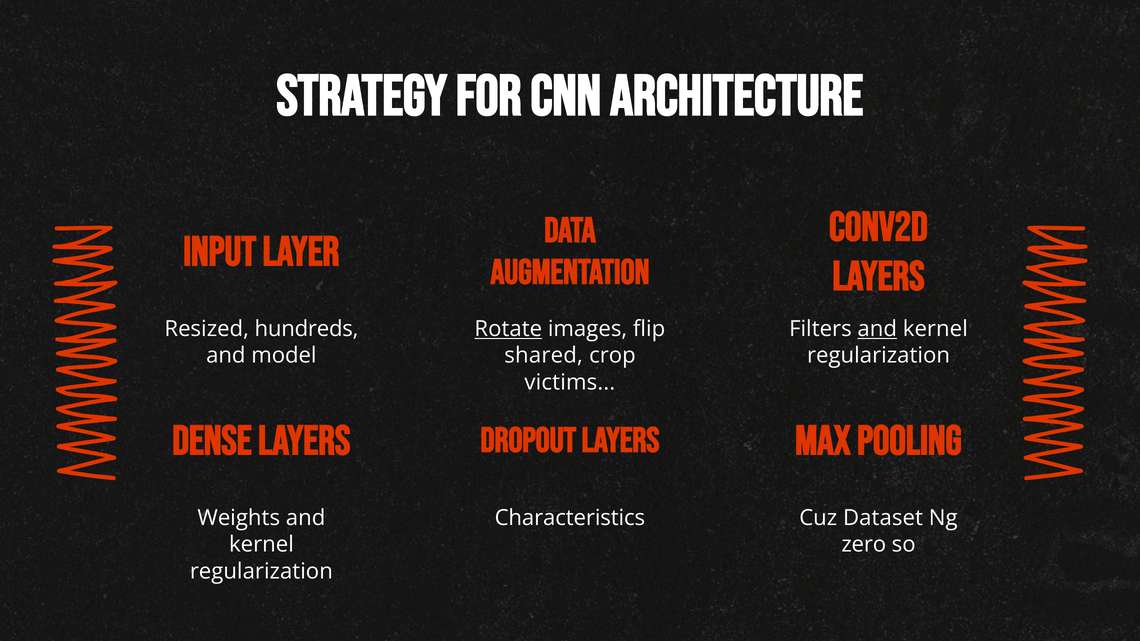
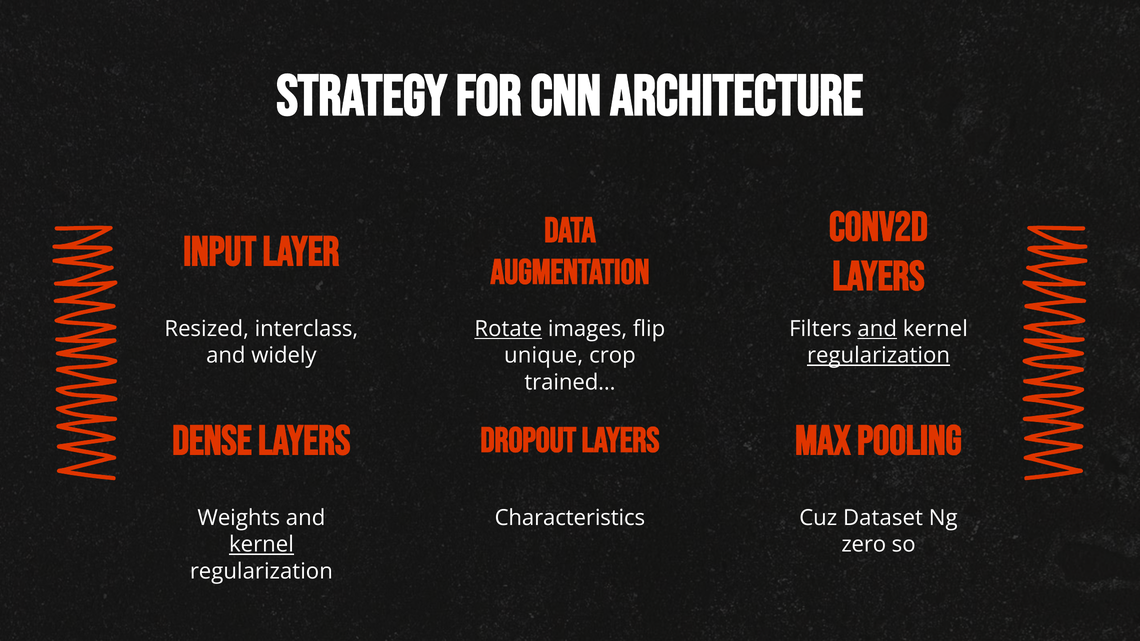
hundreds: hundreds -> interclass (306, 329)
model: model -> widely (284, 356)
shared: shared -> unique (544, 356)
regularization underline: none -> present (879, 356)
victims: victims -> trained (570, 382)
kernel underline: none -> present (261, 545)
